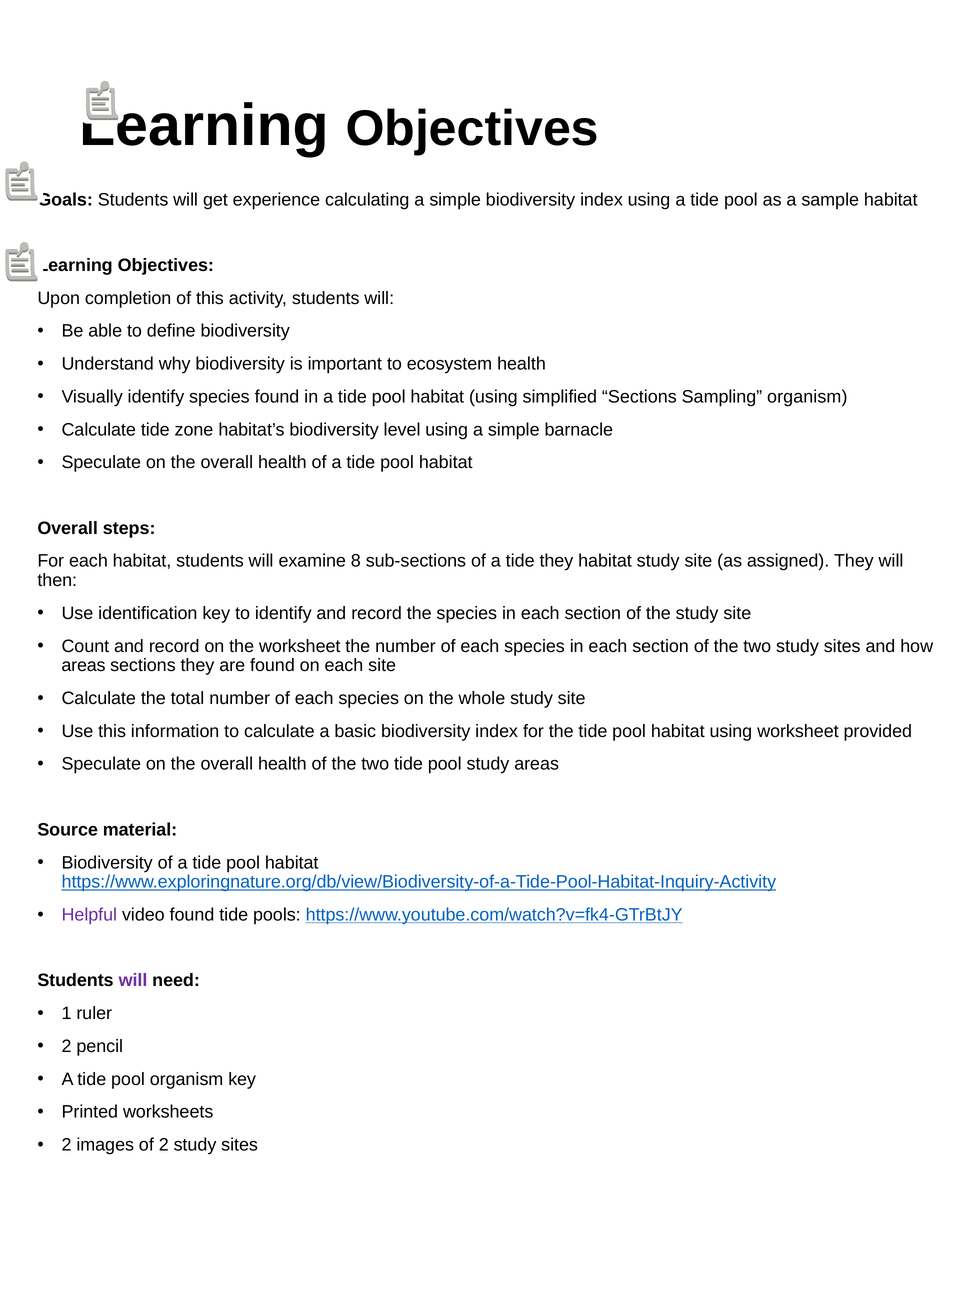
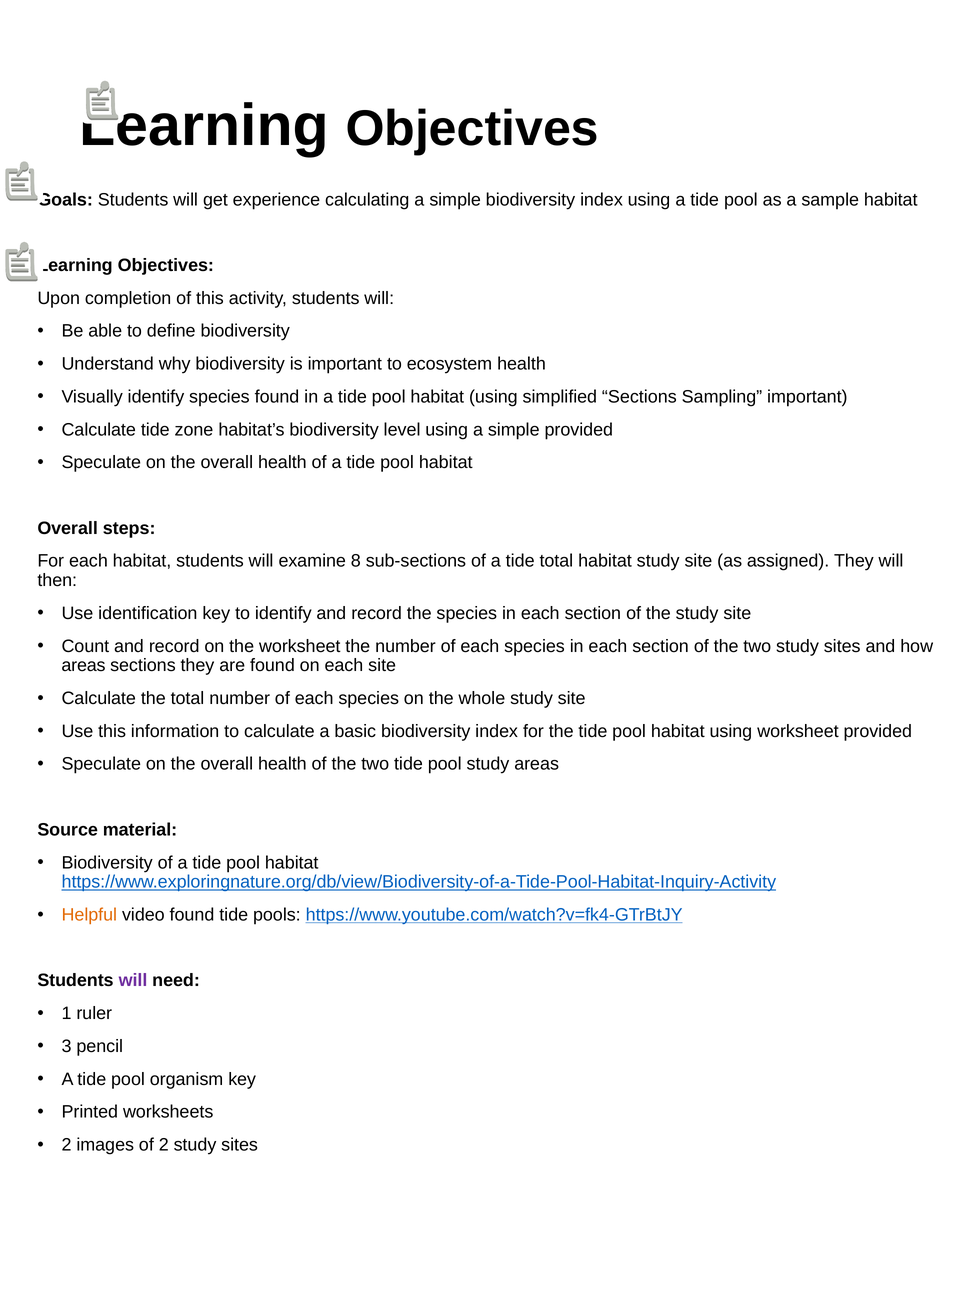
Sampling organism: organism -> important (807, 397)
simple barnacle: barnacle -> provided (579, 430)
tide they: they -> total (556, 561)
Helpful colour: purple -> orange (89, 915)
2: 2 -> 3 (67, 1047)
